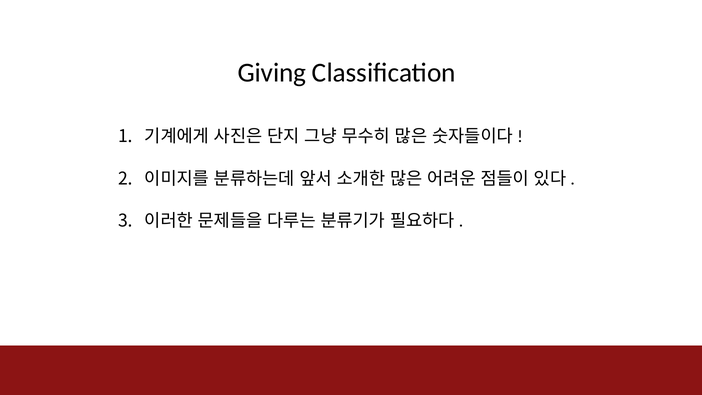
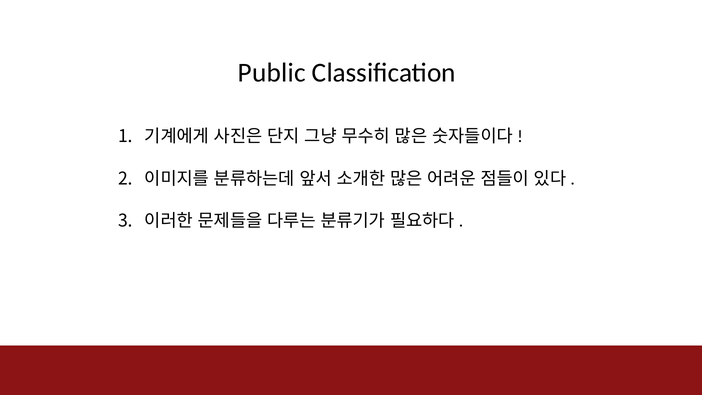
Giving: Giving -> Public (272, 73)
